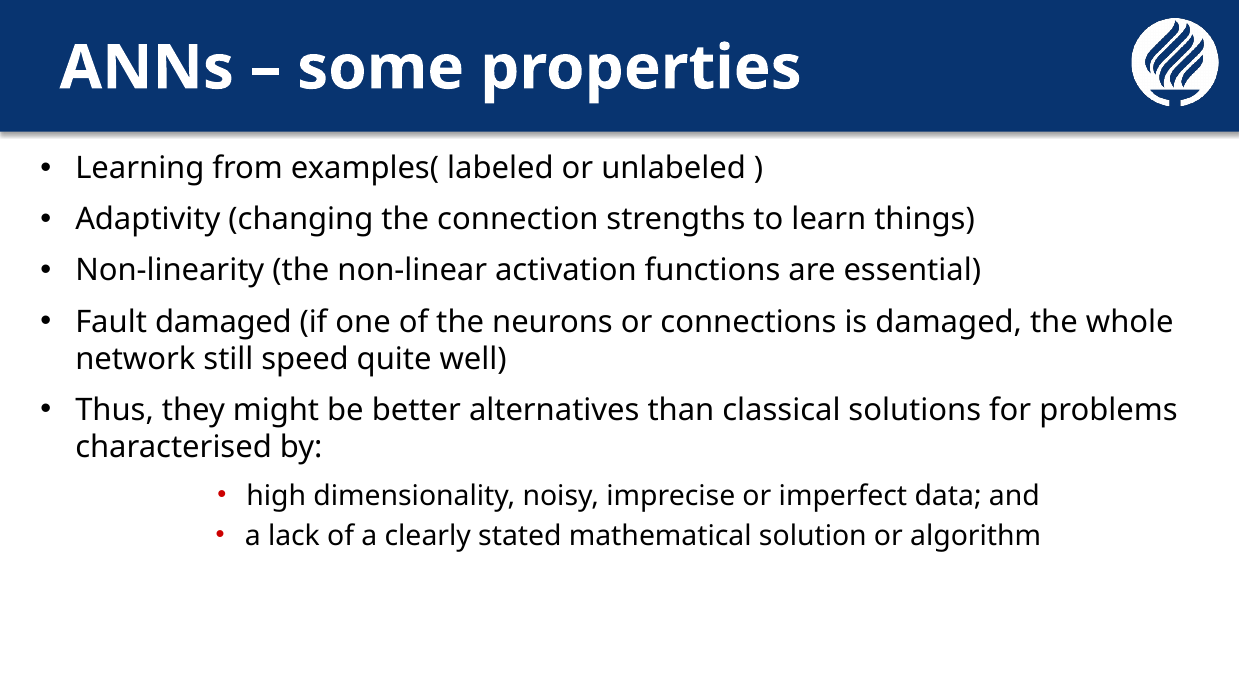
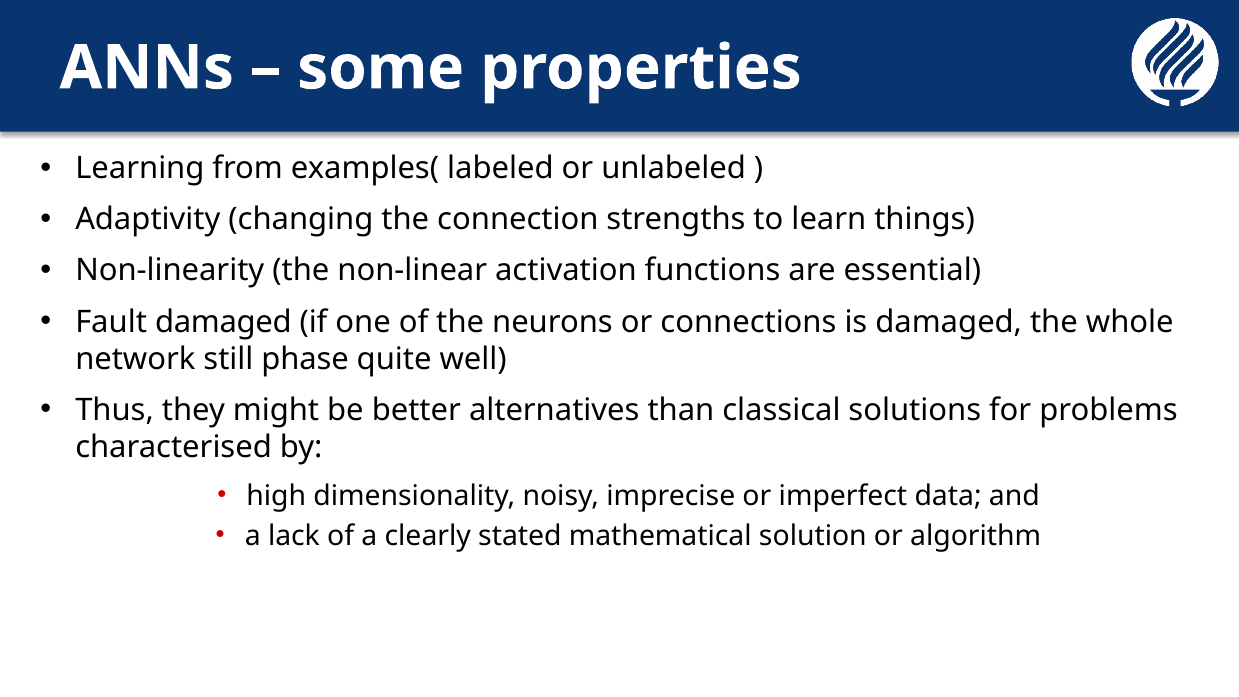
speed: speed -> phase (305, 359)
